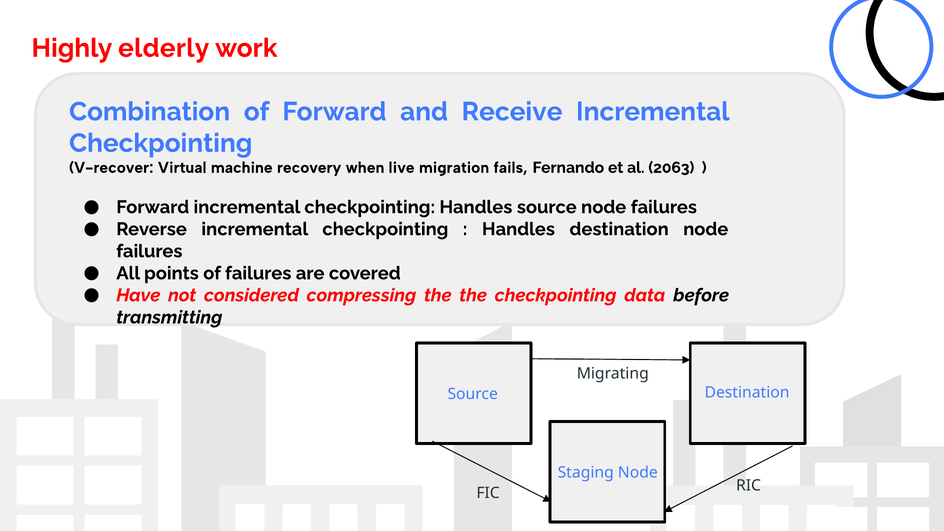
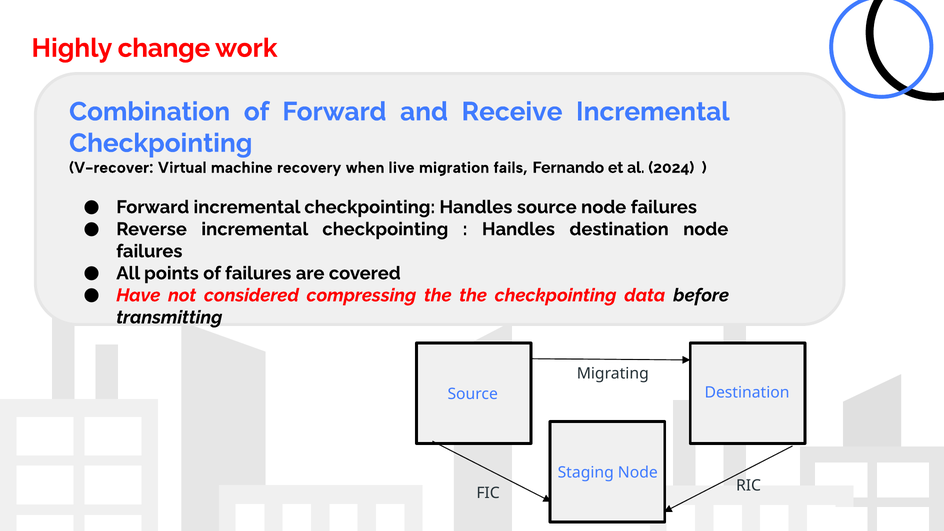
elderly: elderly -> change (164, 48)
2063: 2063 -> 2024 (671, 168)
